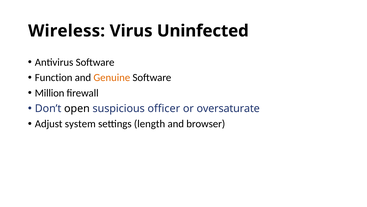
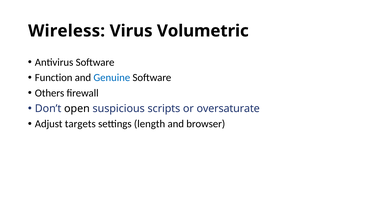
Uninfected: Uninfected -> Volumetric (203, 31)
Genuine colour: orange -> blue (112, 77)
Million: Million -> Others (50, 93)
officer: officer -> scripts (164, 108)
system: system -> targets (80, 124)
